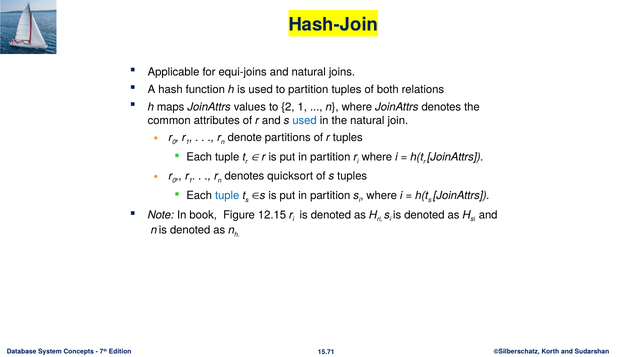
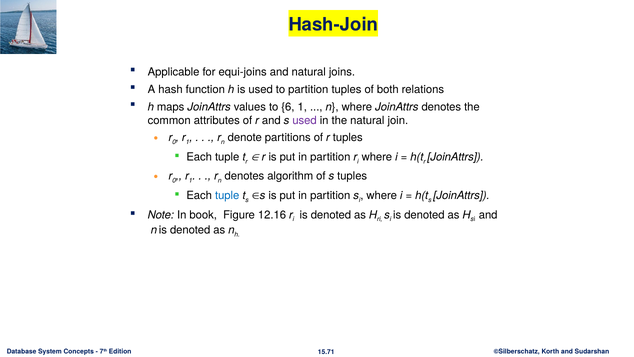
2: 2 -> 6 (288, 107)
used colour: blue -> purple (305, 120)
quicksort: quicksort -> algorithm (290, 176)
12.15: 12.15 -> 12.16 (272, 215)
